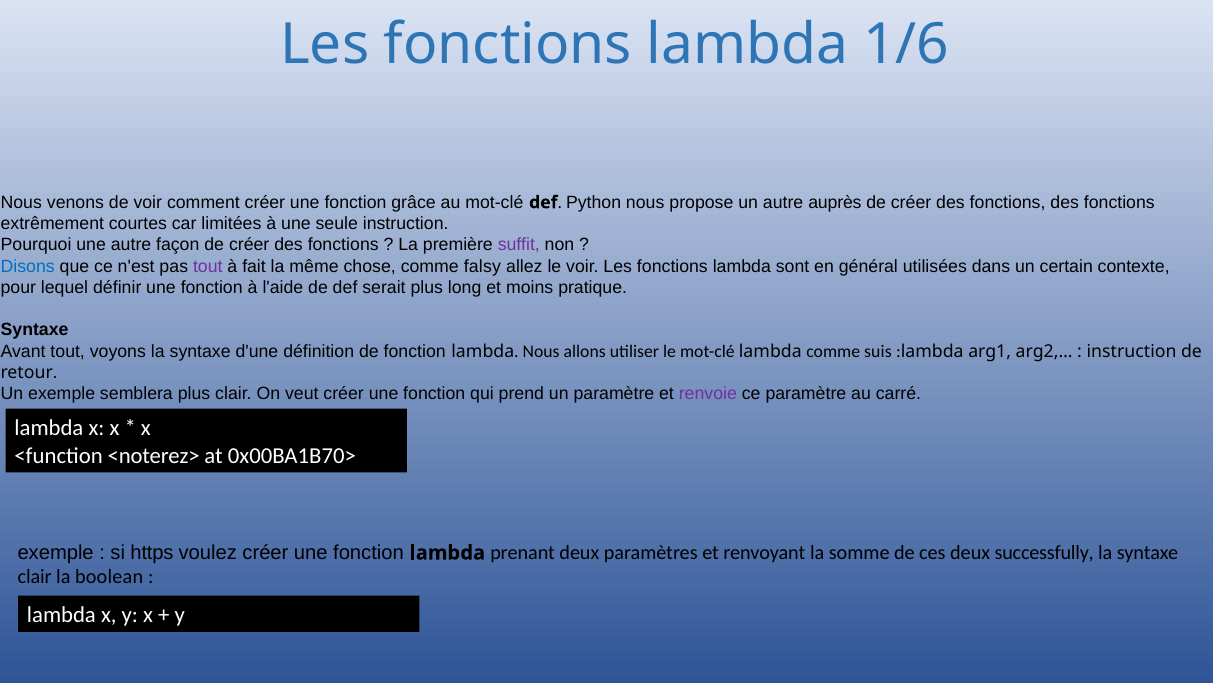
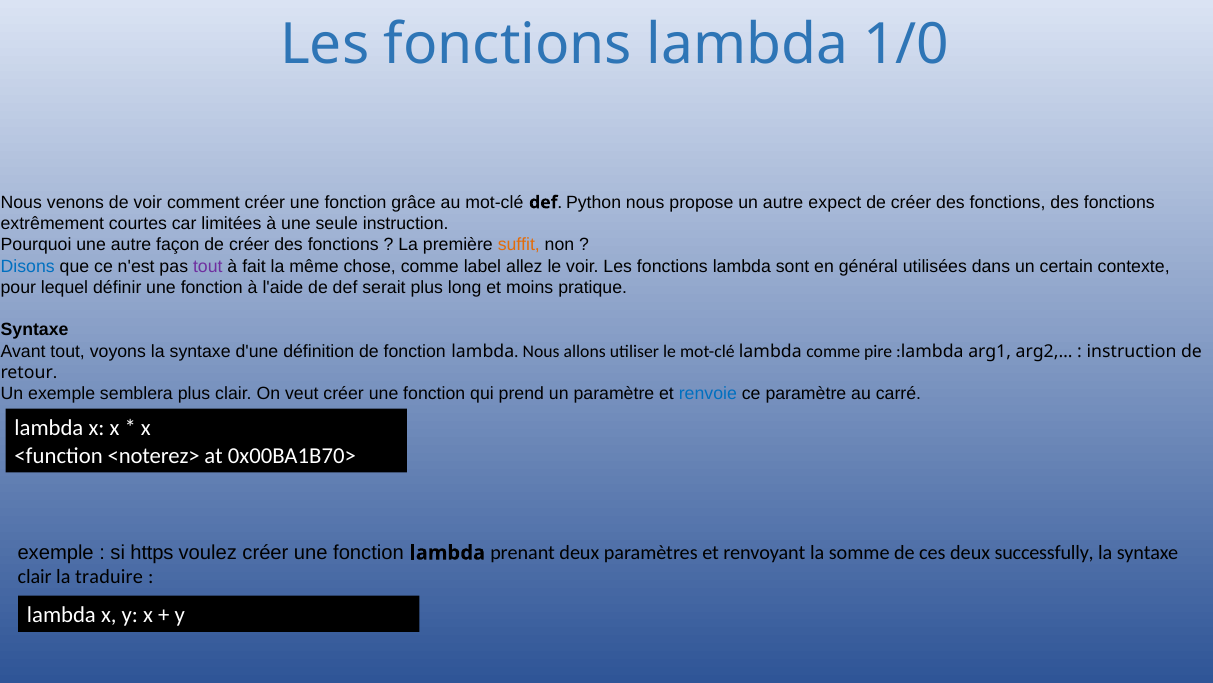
1/6: 1/6 -> 1/0 (906, 44)
auprès: auprès -> expect (835, 202)
suffit colour: purple -> orange (519, 245)
falsy: falsy -> label (482, 266)
suis: suis -> pire (878, 351)
renvoie colour: purple -> blue (708, 393)
boolean: boolean -> traduire (109, 577)
